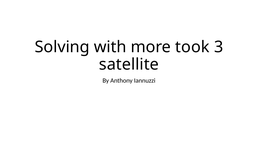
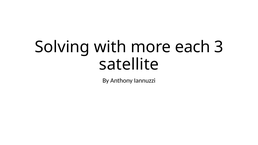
took: took -> each (193, 47)
